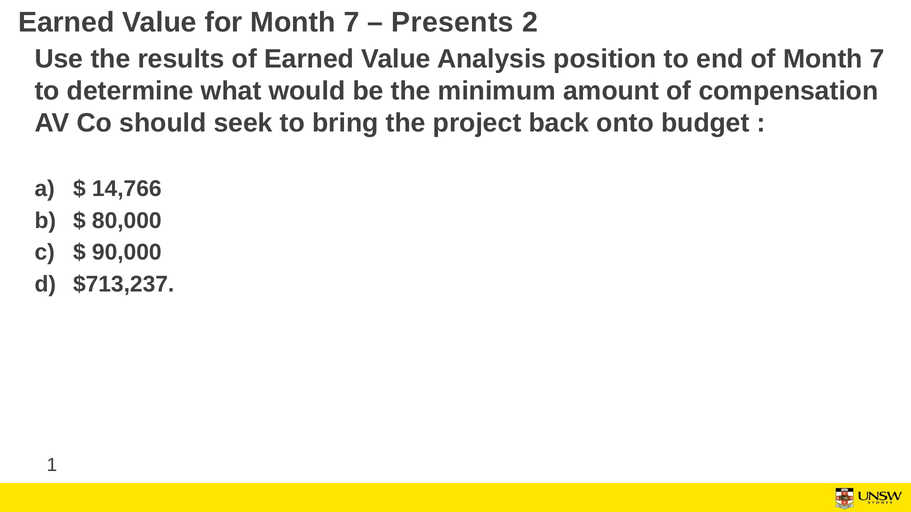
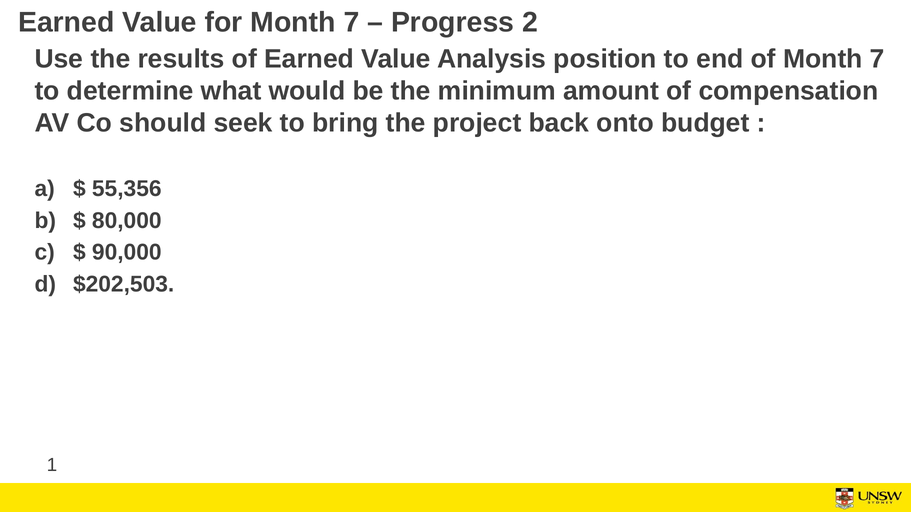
Presents: Presents -> Progress (453, 22)
14,766: 14,766 -> 55,356 (127, 189)
$713,237: $713,237 -> $202,503 (124, 284)
